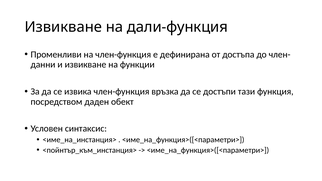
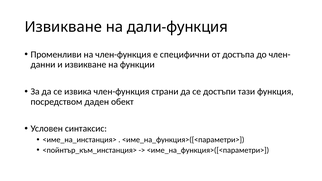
дефинирана: дефинирана -> специфични (185, 54)
връзка: връзка -> страни (165, 92)
